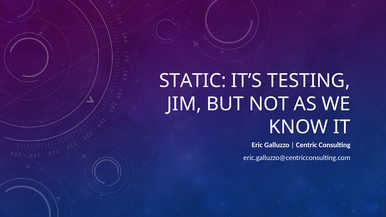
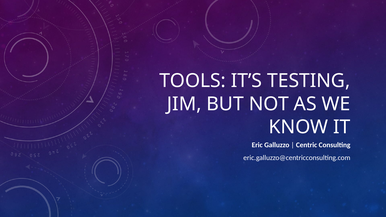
STATIC: STATIC -> TOOLS (193, 81)
